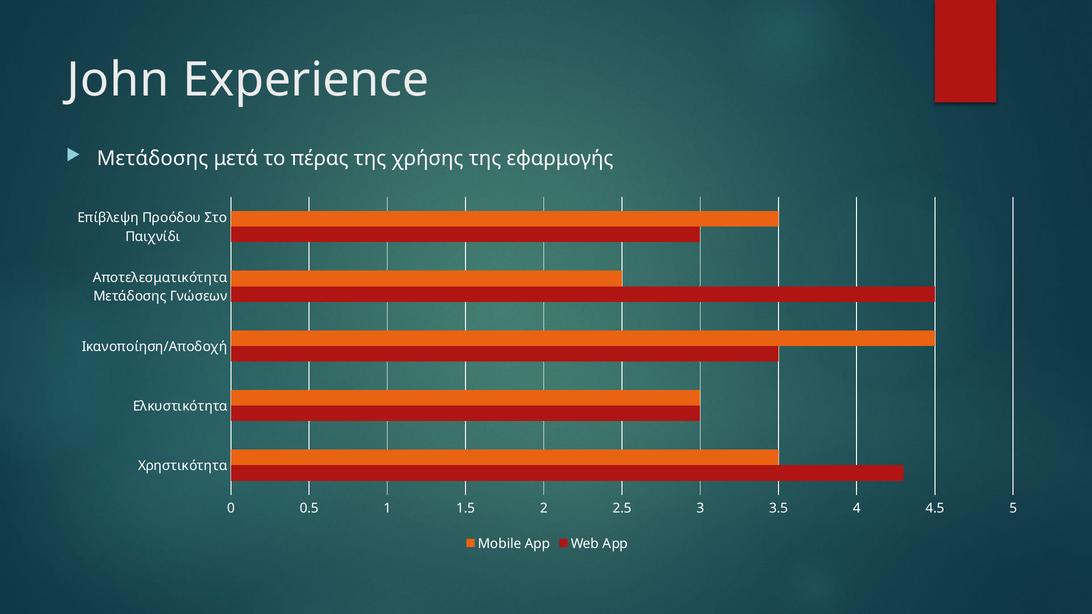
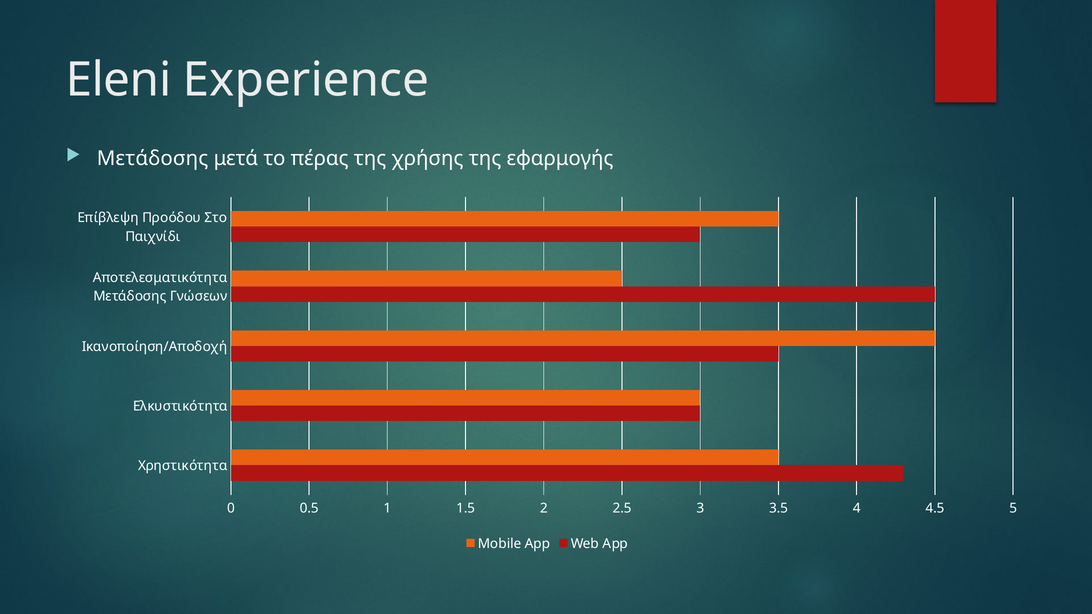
John: John -> Eleni (118, 80)
